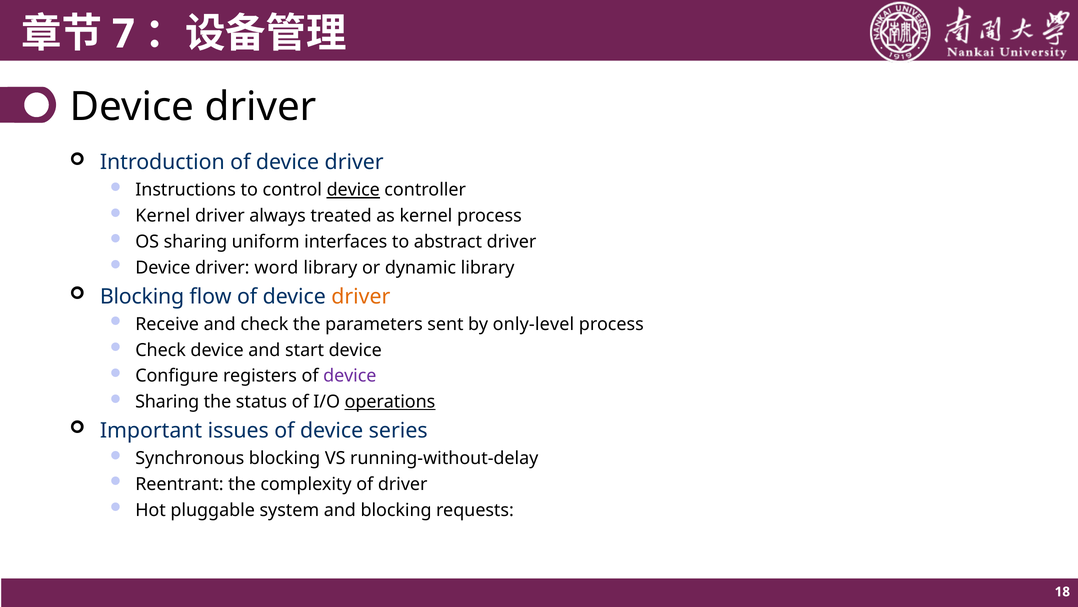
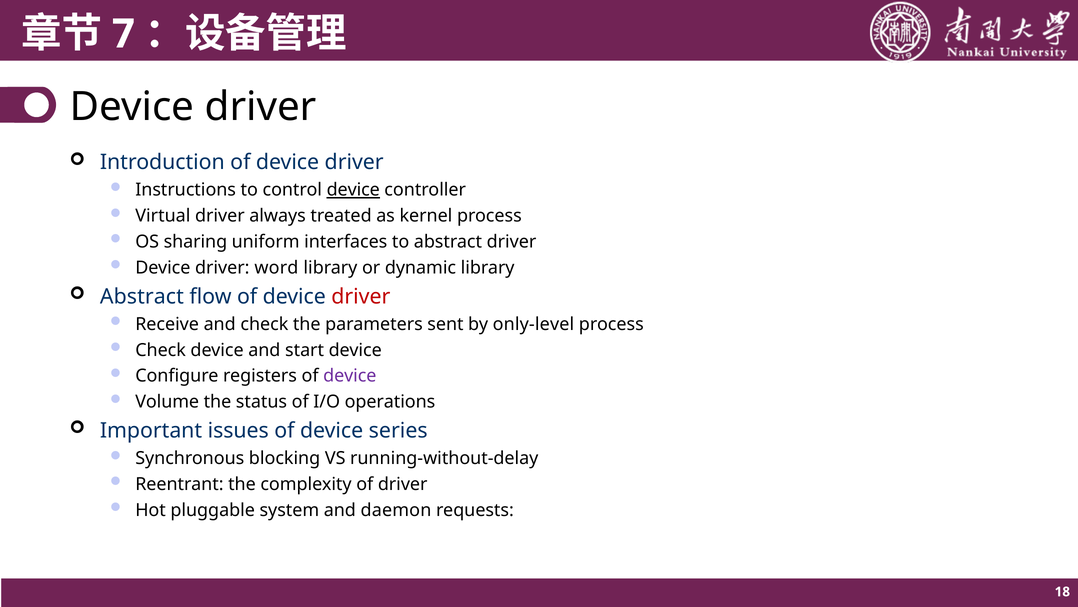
Kernel: Kernel -> Virtual (163, 216)
Blocking: Blocking -> Abstract (142, 296)
driver colour: orange -> red (361, 296)
Sharing: Sharing -> Volume (167, 401)
operations underline: present -> none (390, 401)
and blocking: blocking -> daemon (396, 510)
